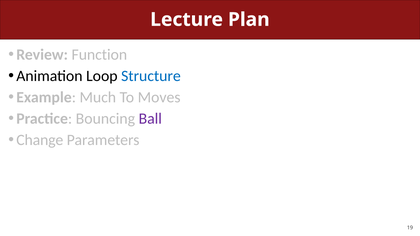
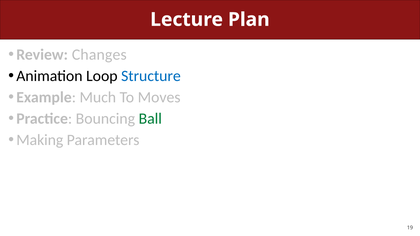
Function: Function -> Changes (99, 55)
Ball colour: purple -> green (150, 119)
Change: Change -> Making (40, 140)
